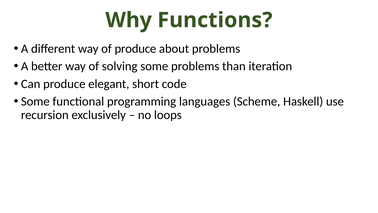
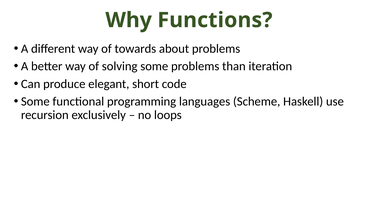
of produce: produce -> towards (135, 49)
